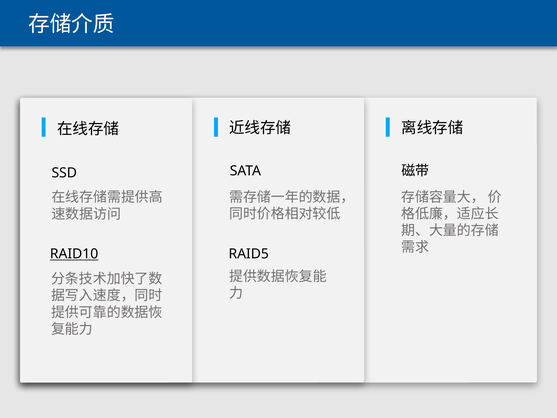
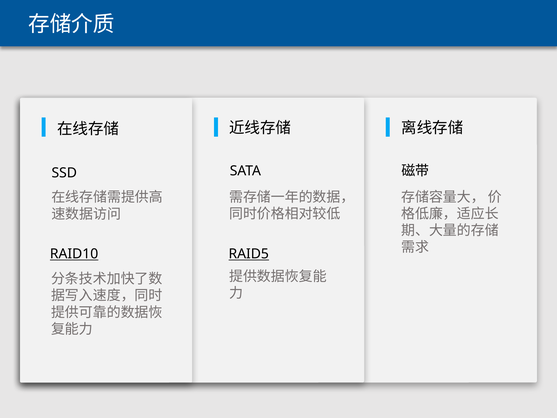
RAID5 underline: none -> present (249, 254)
